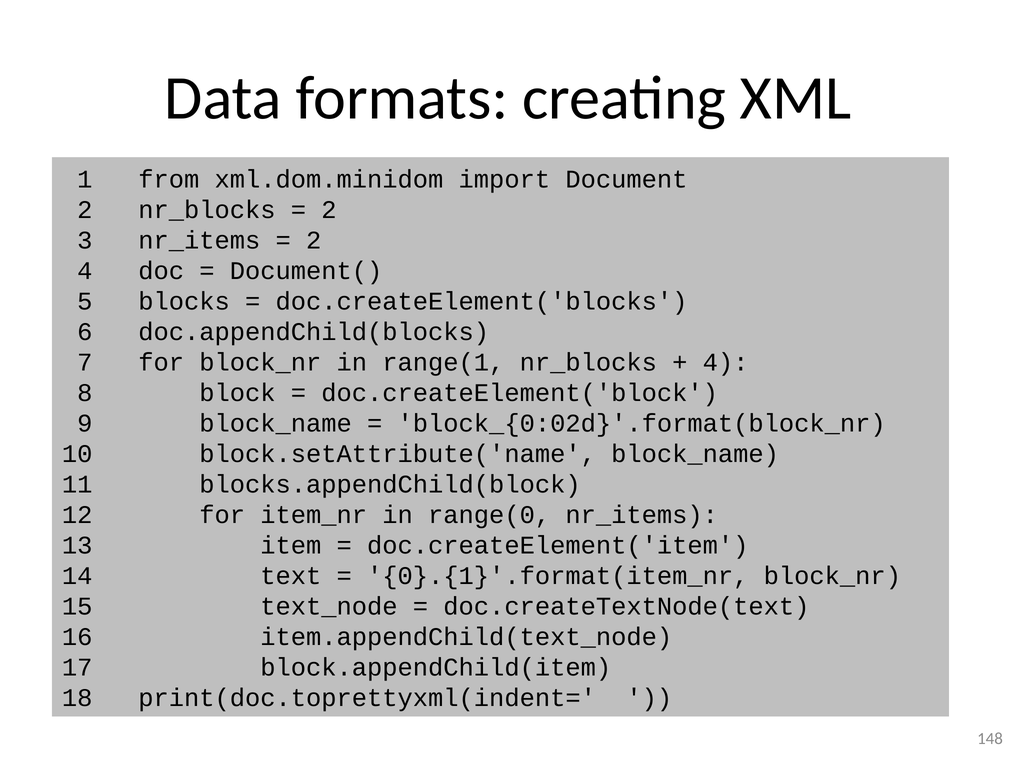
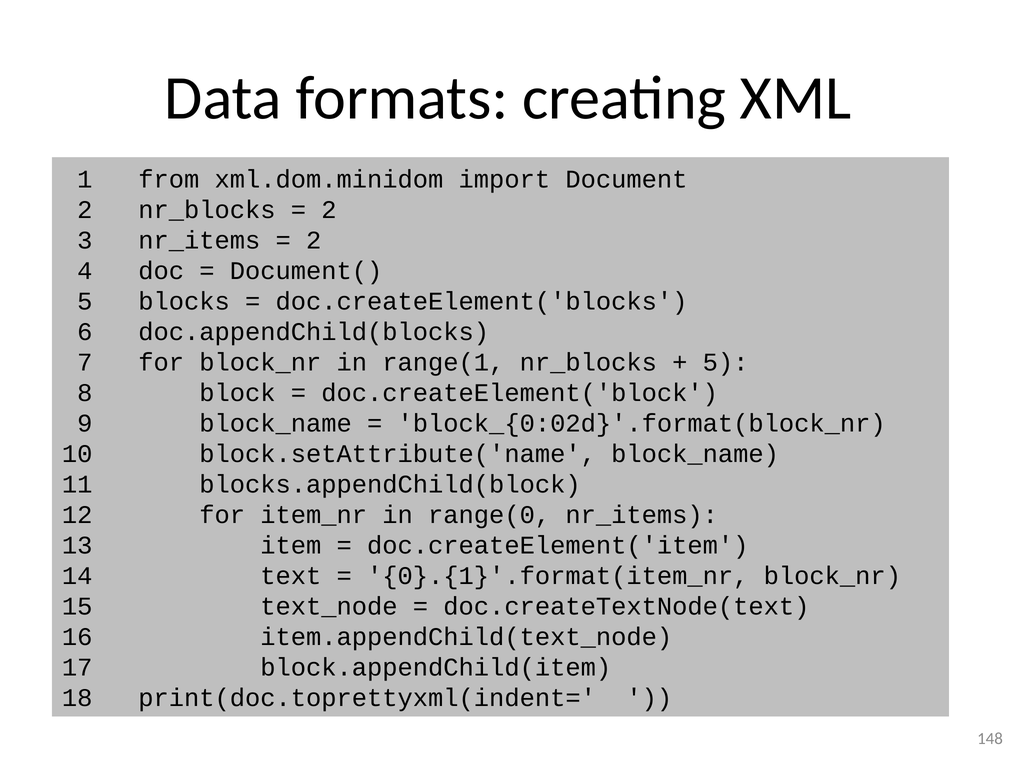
4: 4 -> 5 (726, 362)
